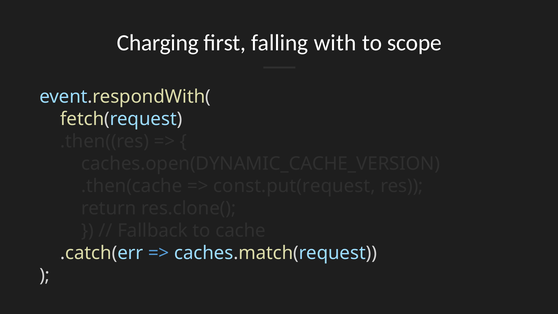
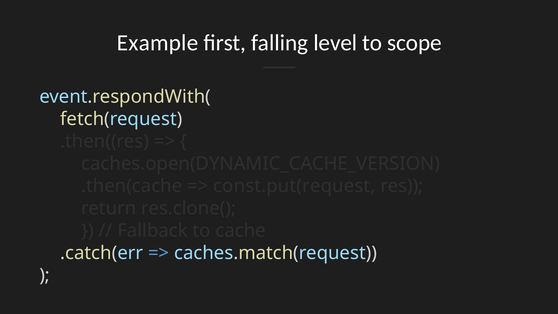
Charging: Charging -> Example (158, 43)
with: with -> level (335, 43)
